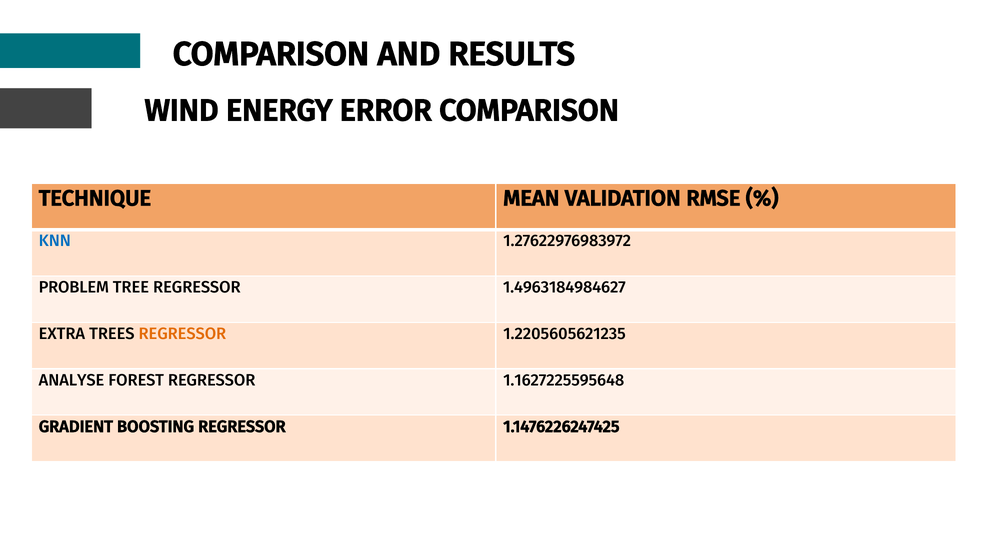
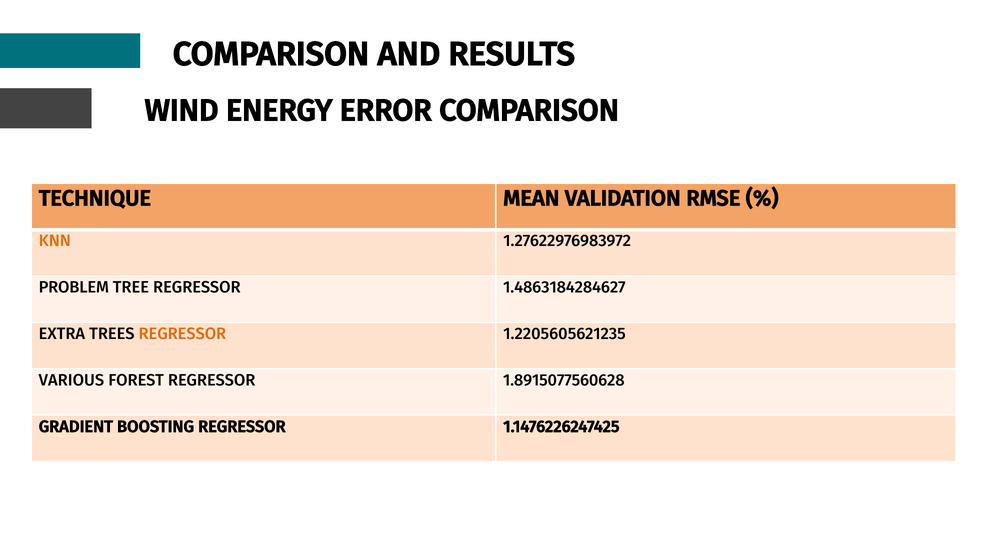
KNN colour: blue -> orange (55, 241)
1.4963184984627: 1.4963184984627 -> 1.4863184284627 (564, 287)
ANALYSE: ANALYSE -> VARIOUS (71, 380)
1.1627225595648: 1.1627225595648 -> 1.8915077560628 (564, 380)
